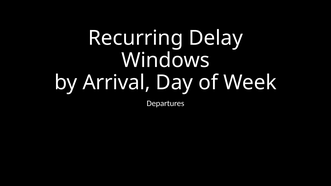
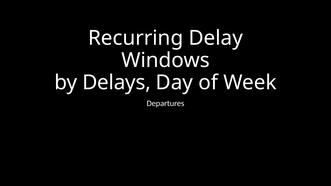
Arrival: Arrival -> Delays (117, 83)
